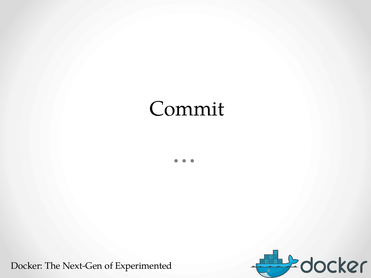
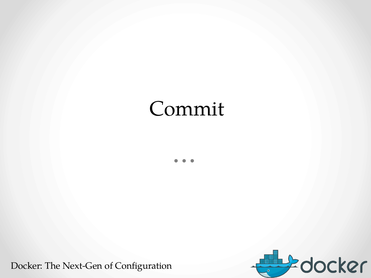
Experimented: Experimented -> Configuration (144, 266)
